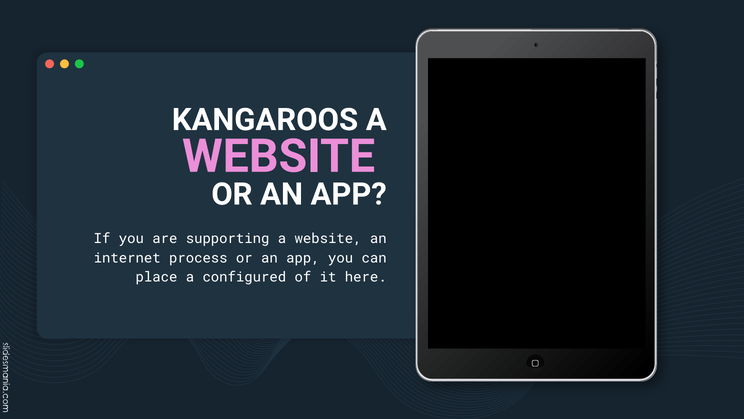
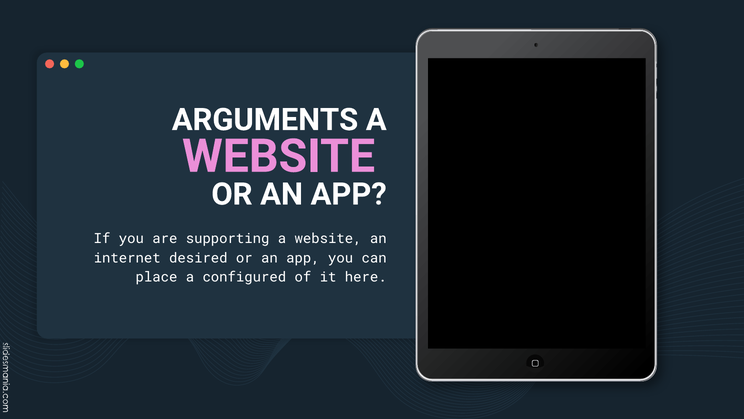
KANGAROOS: KANGAROOS -> ARGUMENTS (265, 120)
process: process -> desired (198, 258)
